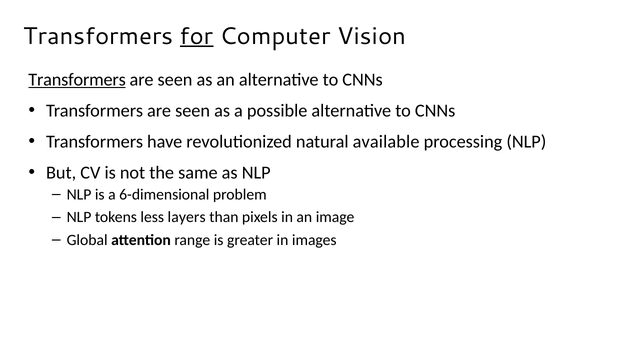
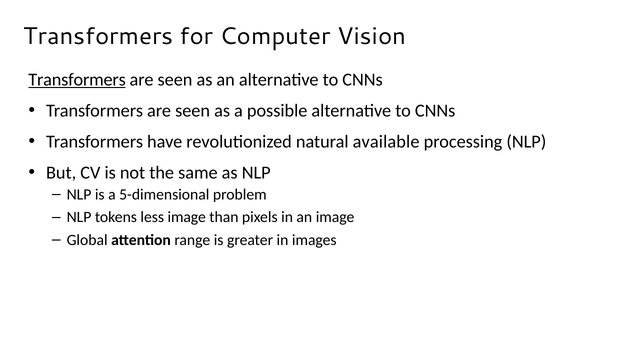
for underline: present -> none (197, 36)
6-dimensional: 6-dimensional -> 5-dimensional (164, 195)
less layers: layers -> image (187, 217)
